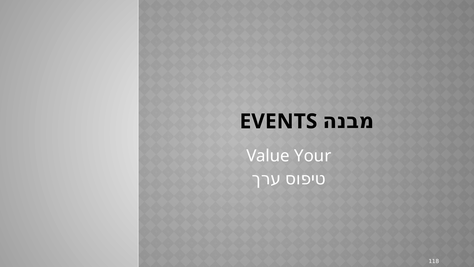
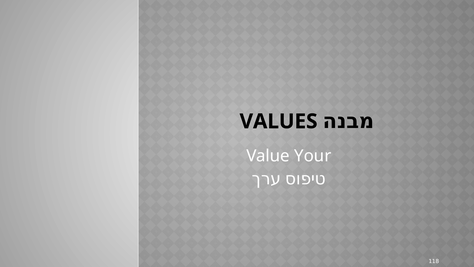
EVENTS: EVENTS -> VALUES (279, 121)
